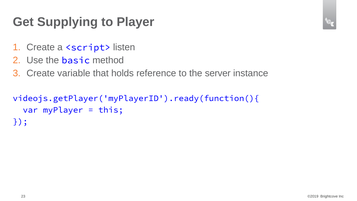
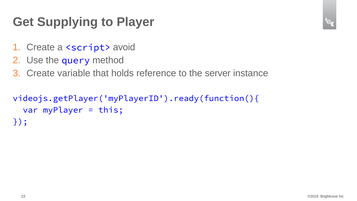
listen: listen -> avoid (124, 47)
basic: basic -> query (76, 60)
